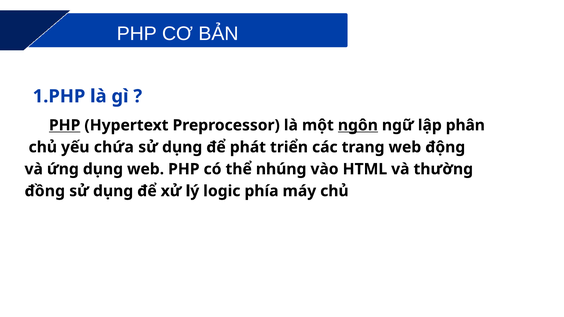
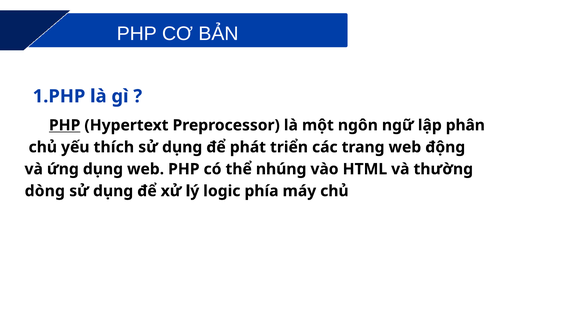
ngôn underline: present -> none (358, 125)
chứa: chứa -> thích (114, 147)
đồng: đồng -> dòng (45, 191)
